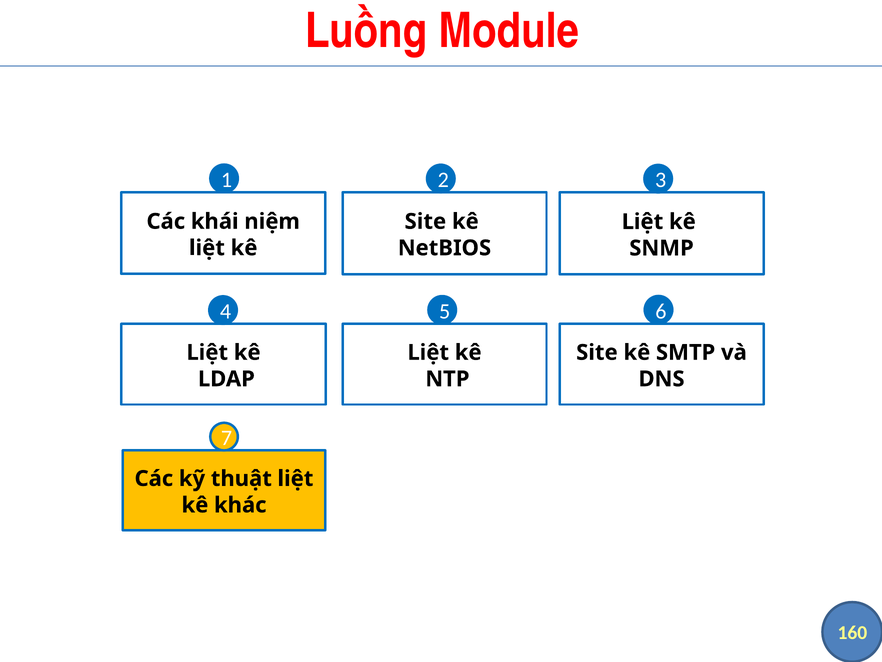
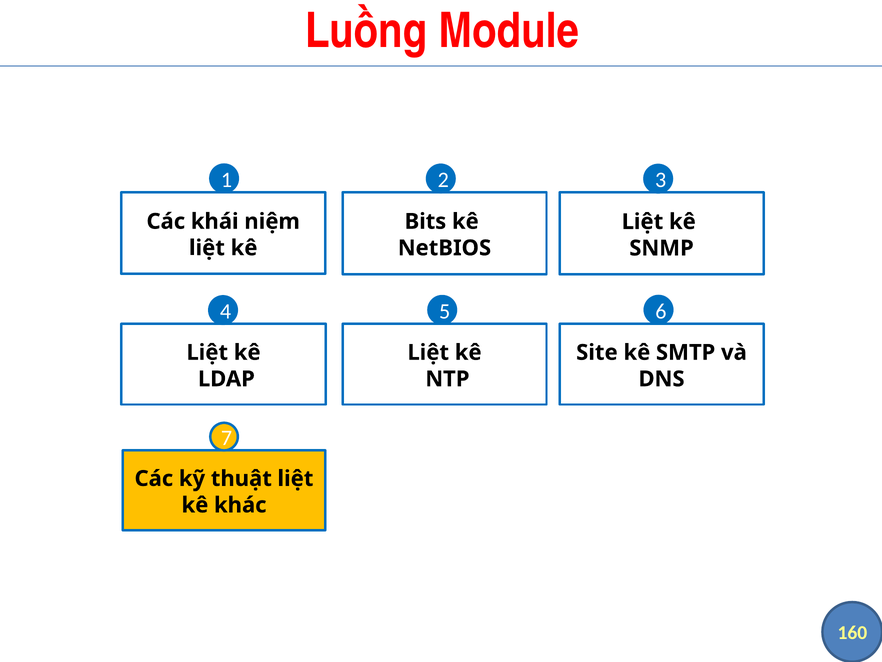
Site: Site -> Bits (425, 221)
